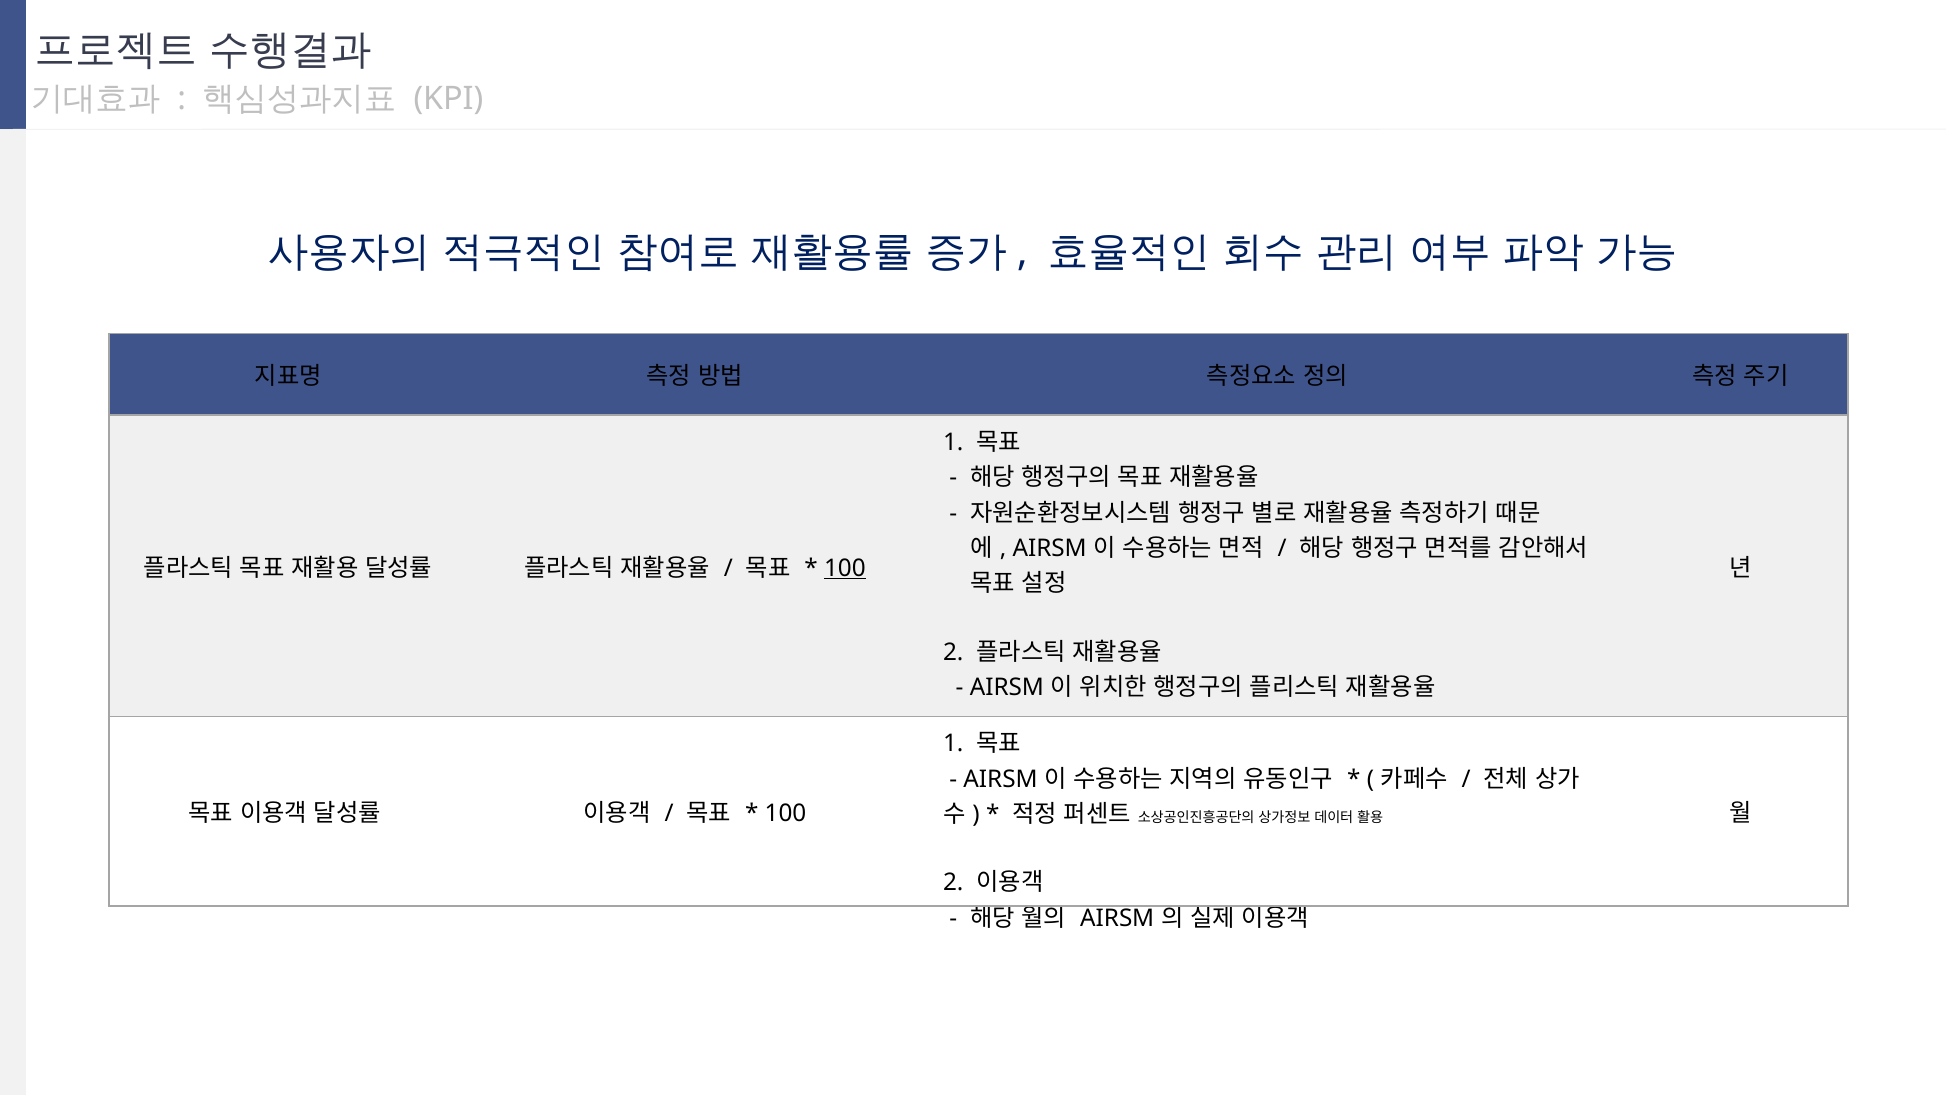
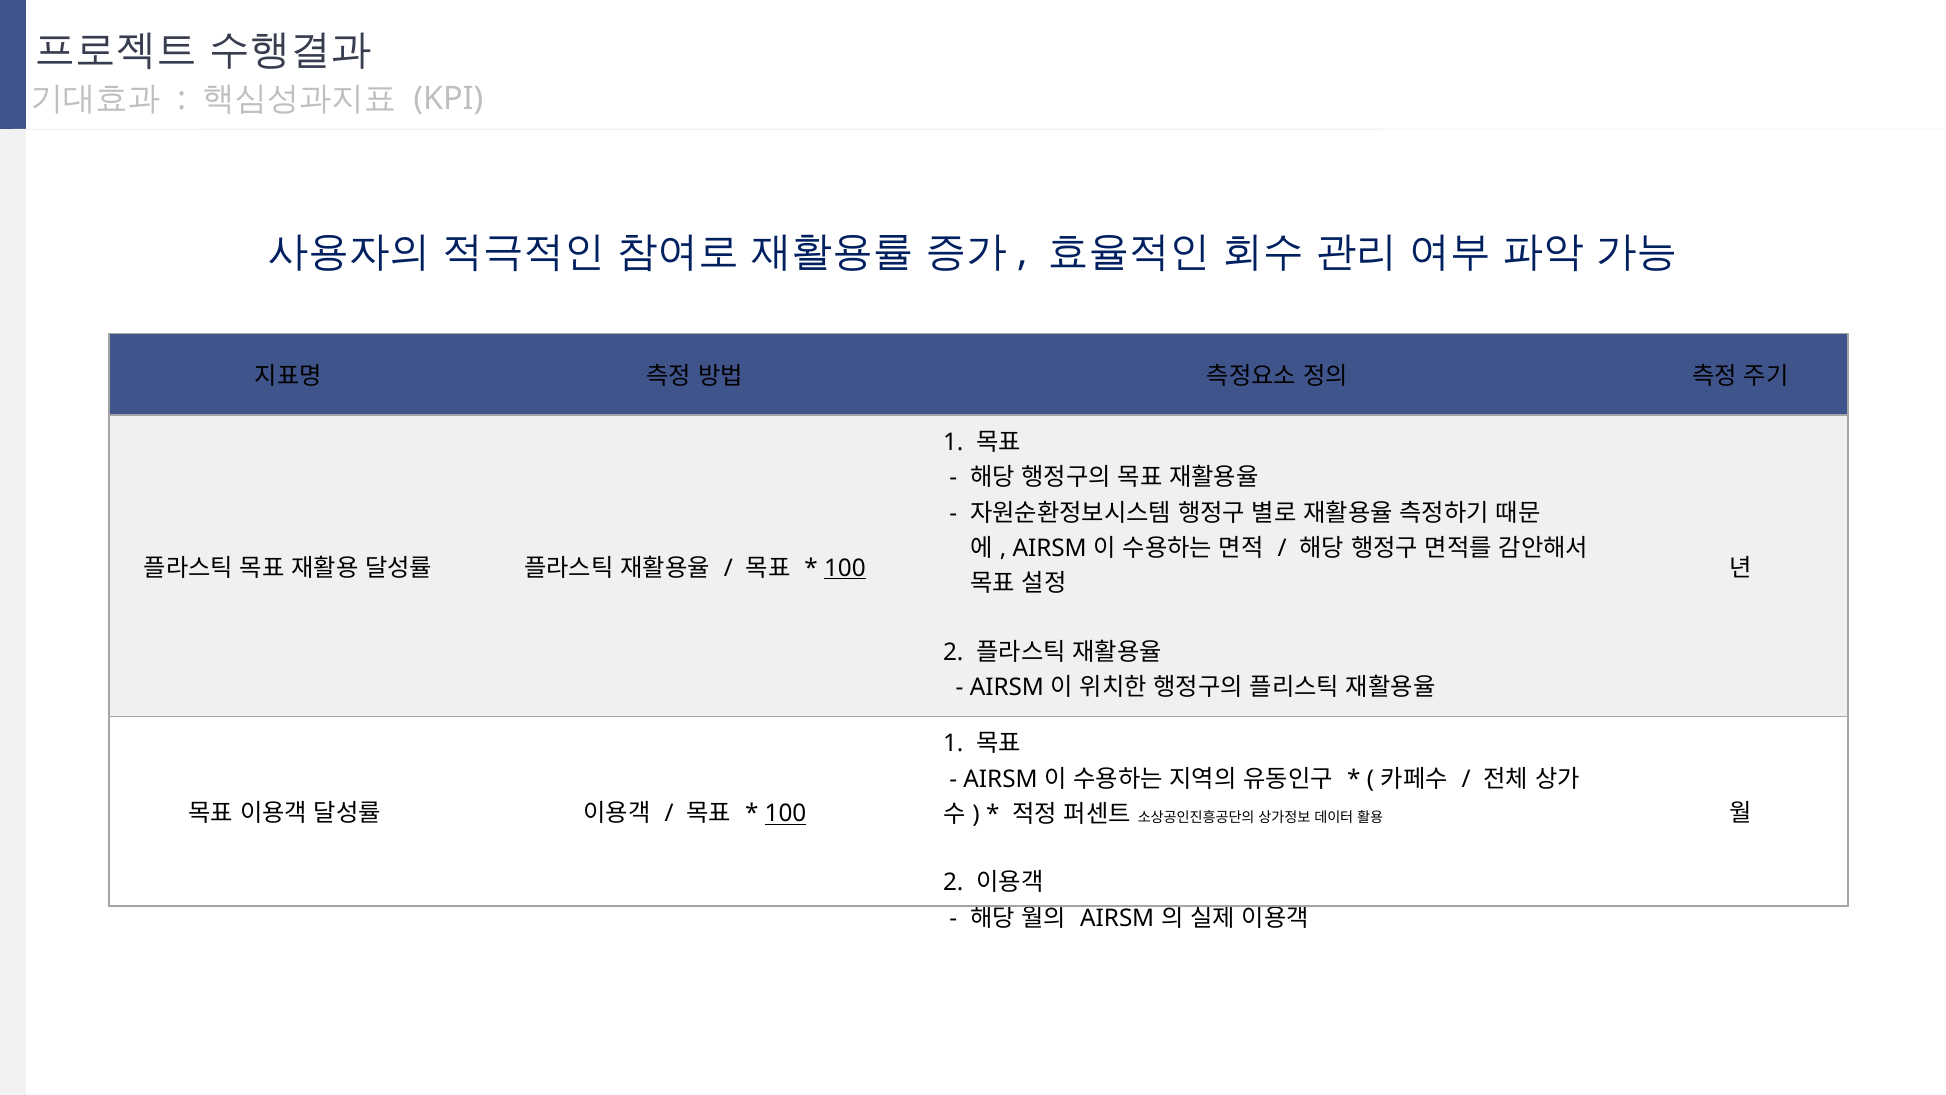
100 underline: none -> present (786, 814)
